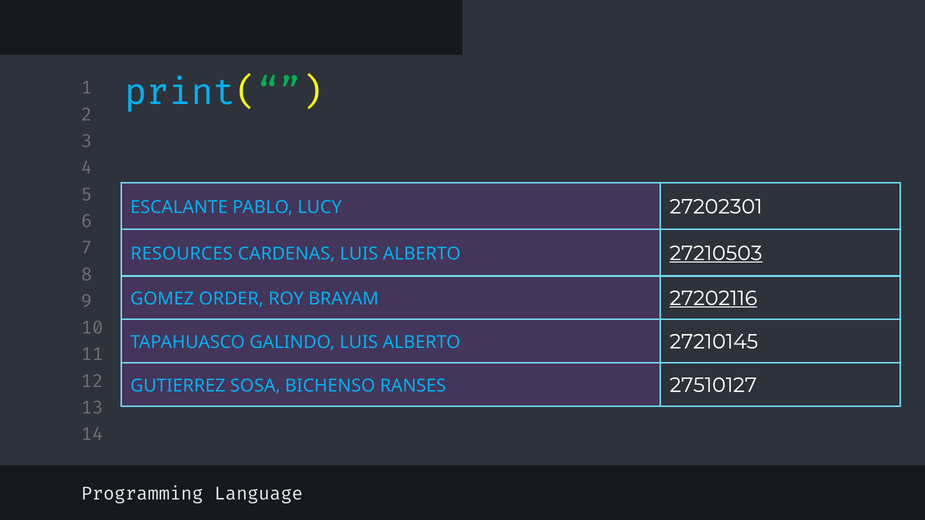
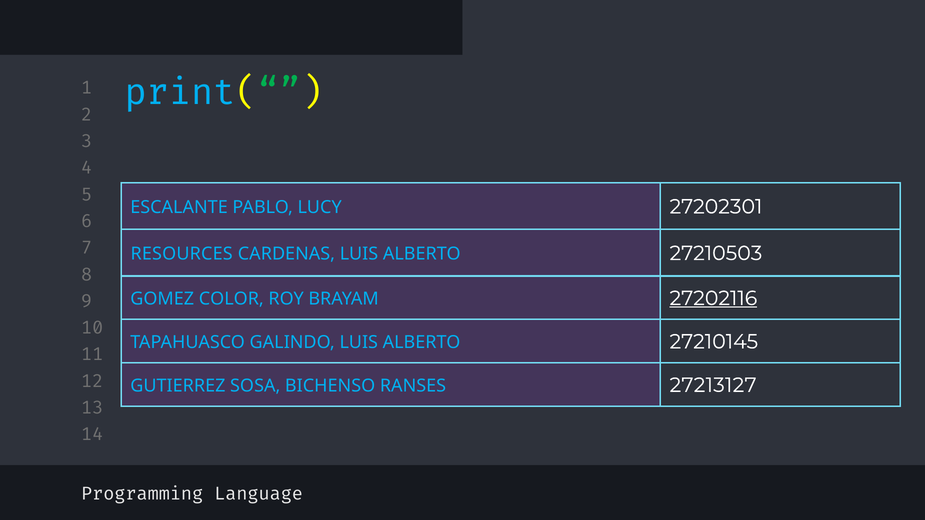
27210503 underline: present -> none (716, 253)
ORDER: ORDER -> COLOR (231, 299)
27510127: 27510127 -> 27213127 (713, 385)
